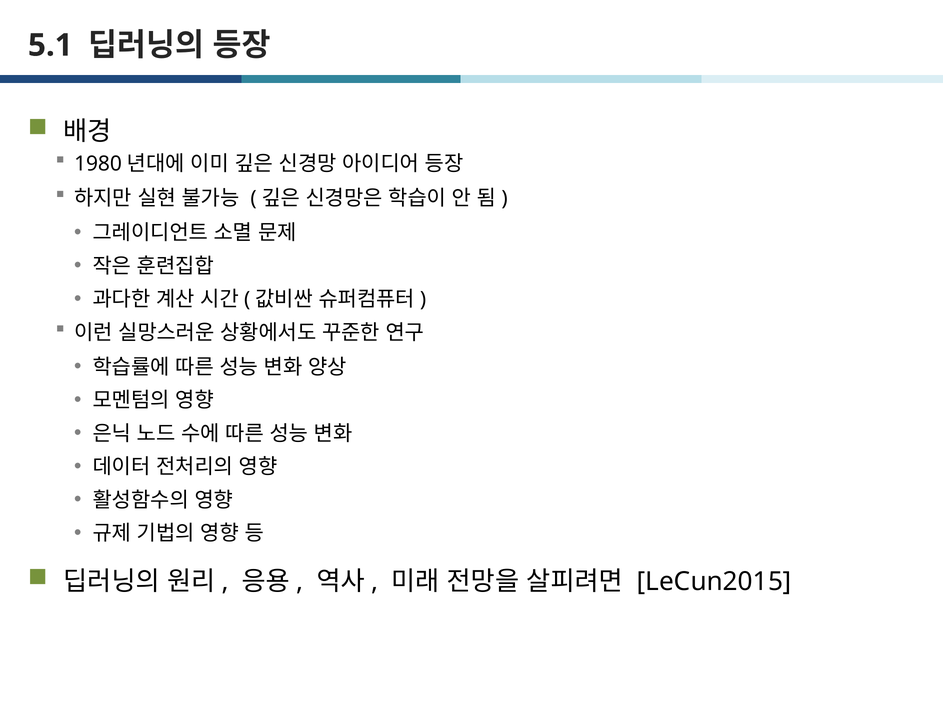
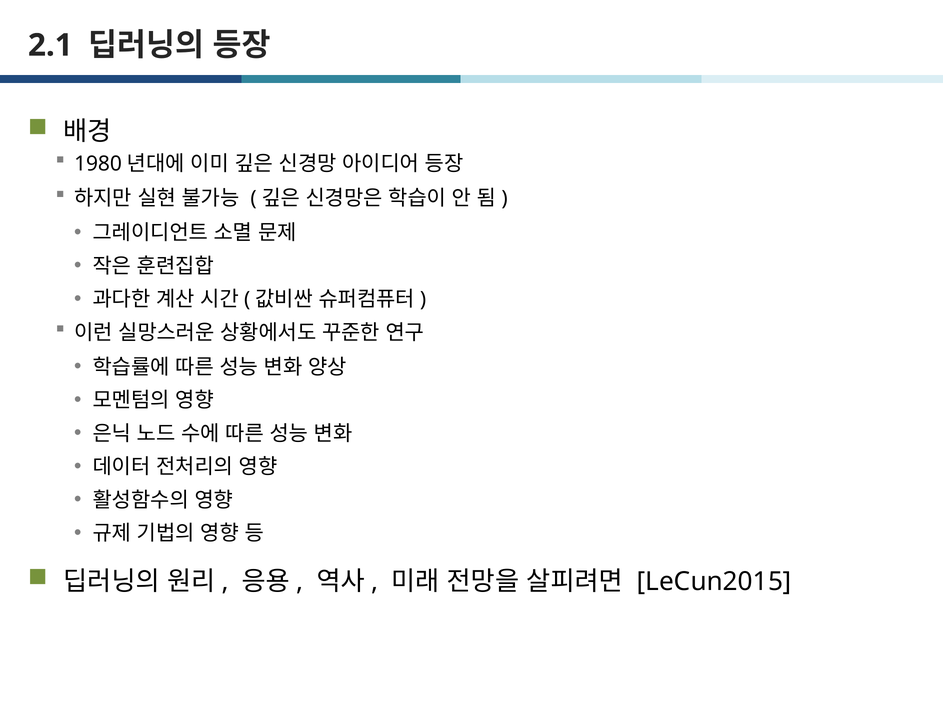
5.1: 5.1 -> 2.1 (50, 45)
